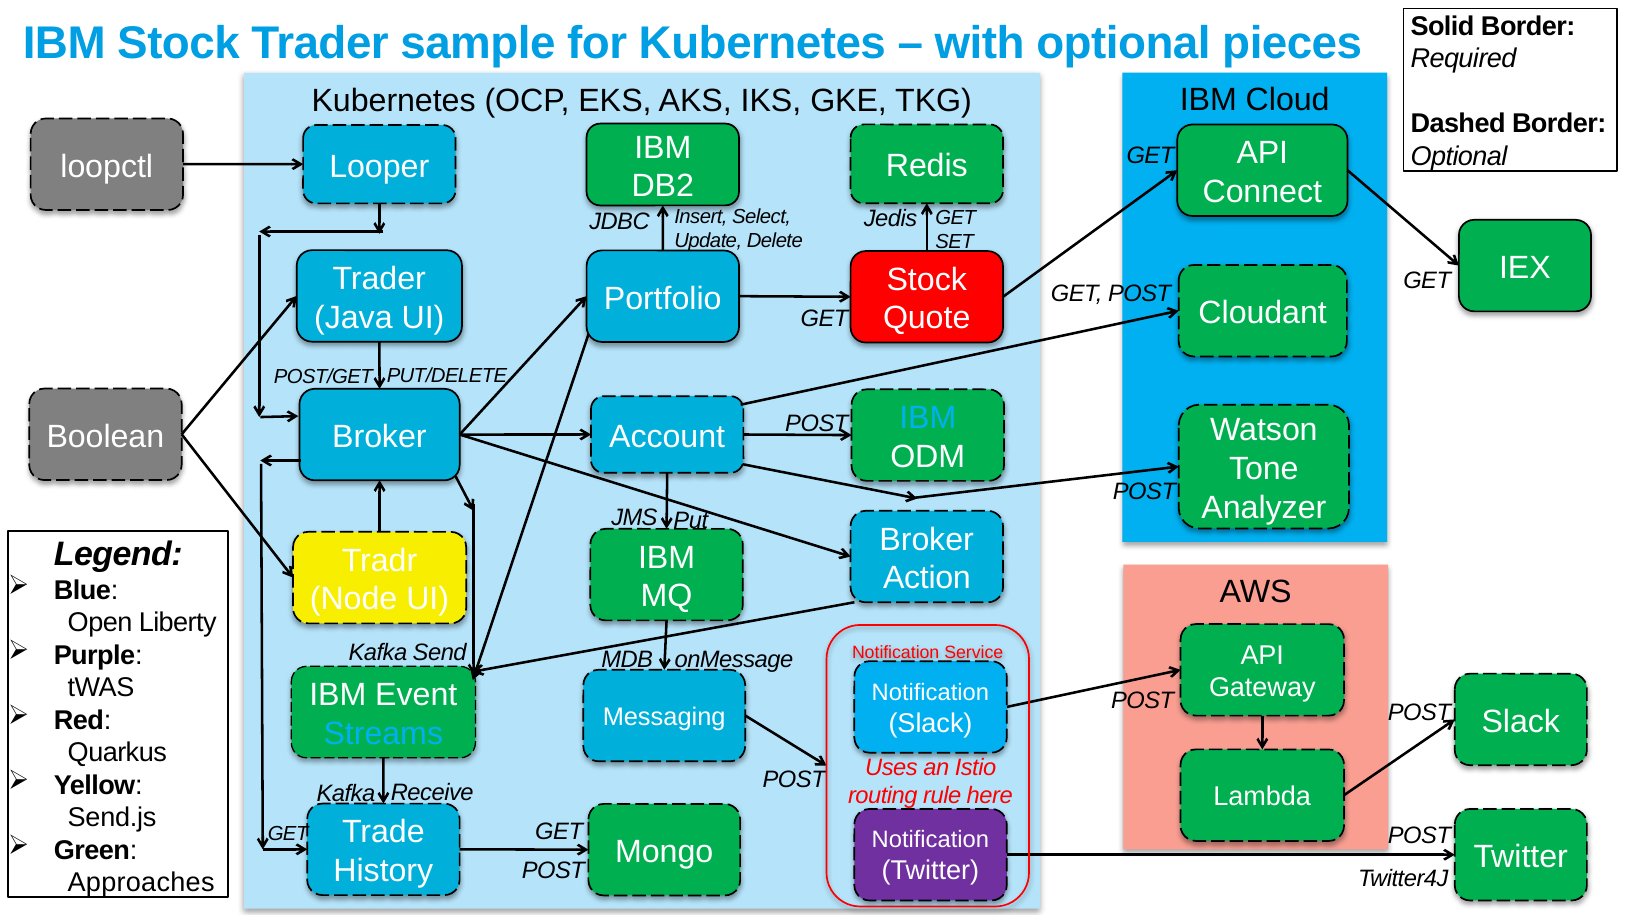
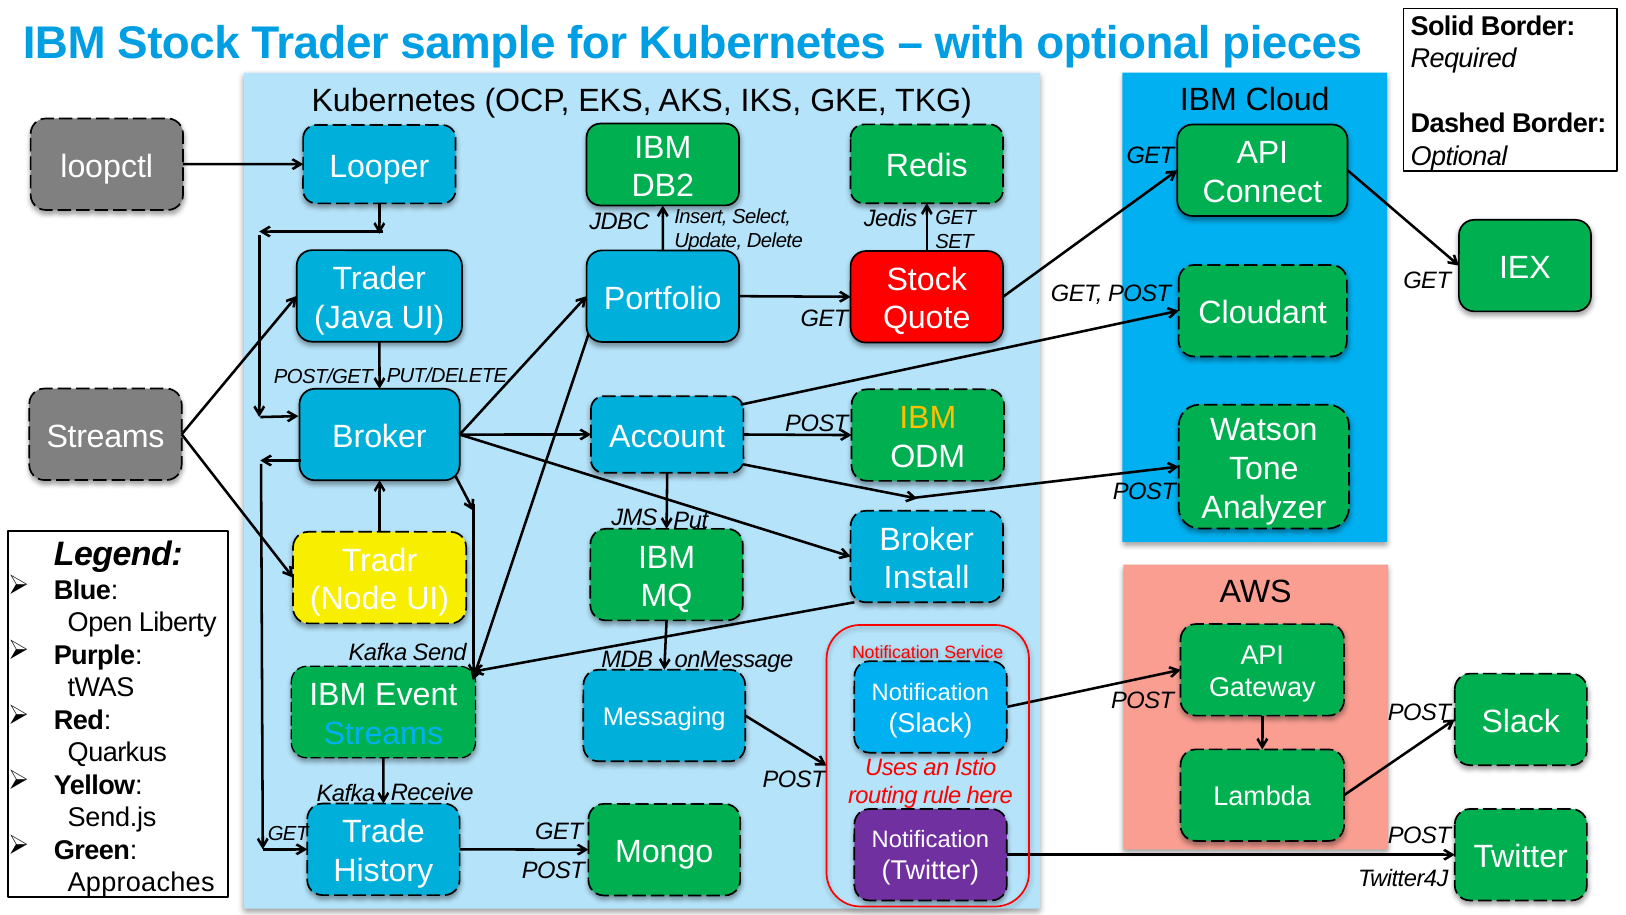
IBM colour: light blue -> yellow (928, 418)
Boolean: Boolean -> Streams (105, 436)
Action: Action -> Install (927, 578)
